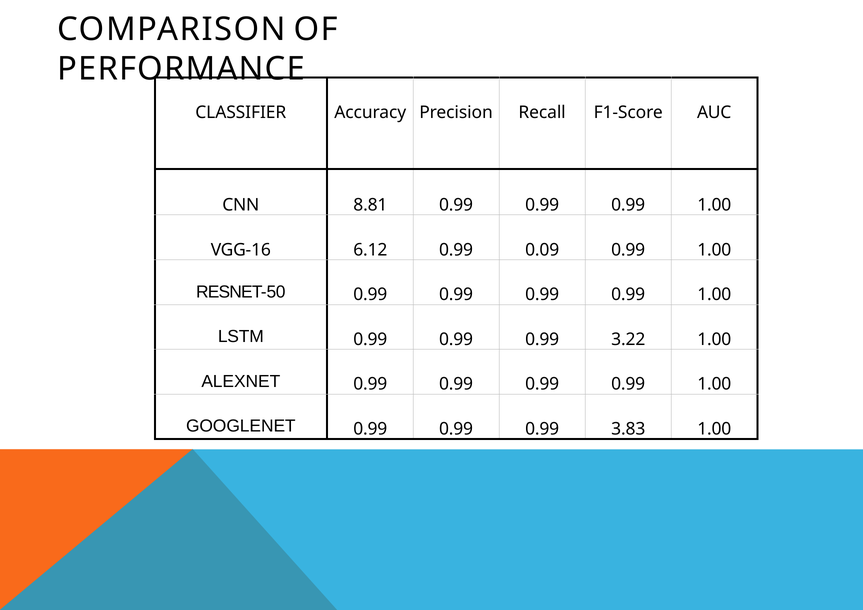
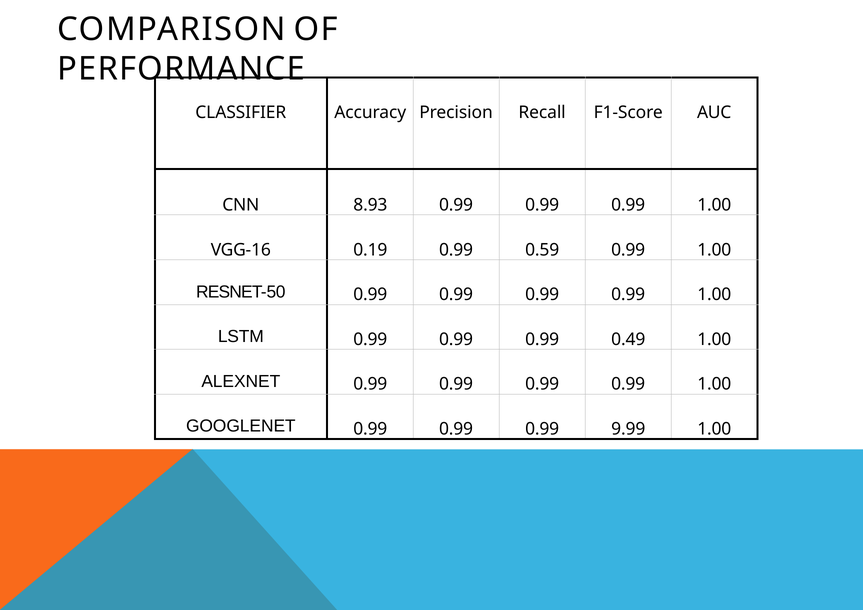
8.81: 8.81 -> 8.93 (370, 205)
6.12: 6.12 -> 0.19 (370, 250)
0.09: 0.09 -> 0.59 (542, 250)
3.22: 3.22 -> 0.49 (628, 339)
3.83: 3.83 -> 9.99 (628, 429)
